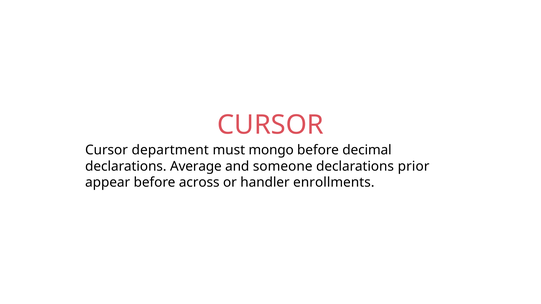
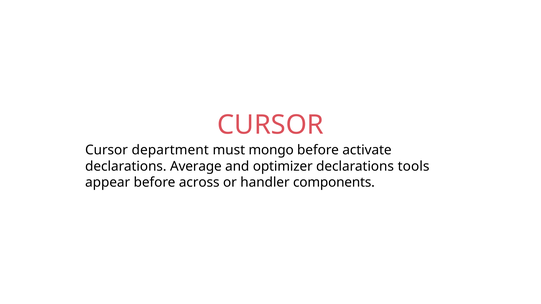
decimal: decimal -> activate (367, 150)
someone: someone -> optimizer (283, 166)
prior: prior -> tools (414, 166)
enrollments: enrollments -> components (334, 183)
